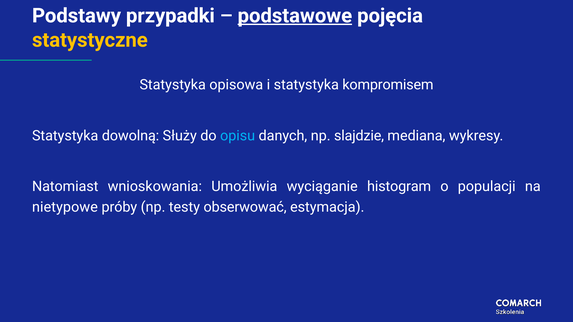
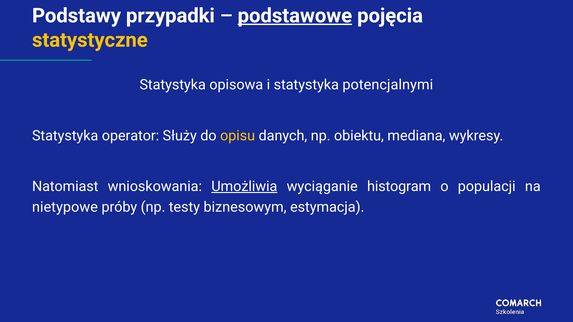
kompromisem: kompromisem -> potencjalnymi (388, 85)
dowolną: dowolną -> operator (131, 136)
opisu colour: light blue -> yellow (238, 136)
slajdzie: slajdzie -> obiektu (359, 136)
Umożliwia underline: none -> present (244, 187)
obserwować: obserwować -> biznesowym (245, 207)
